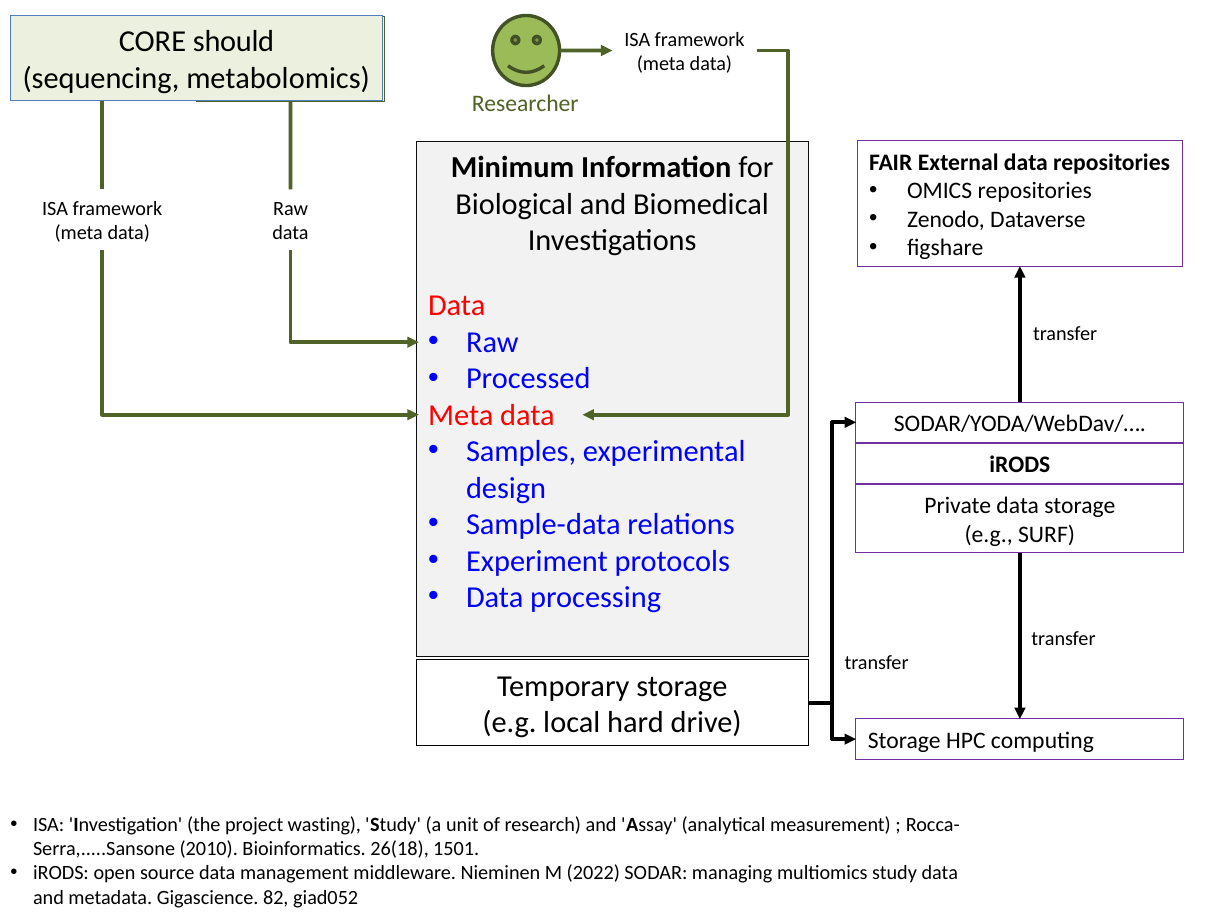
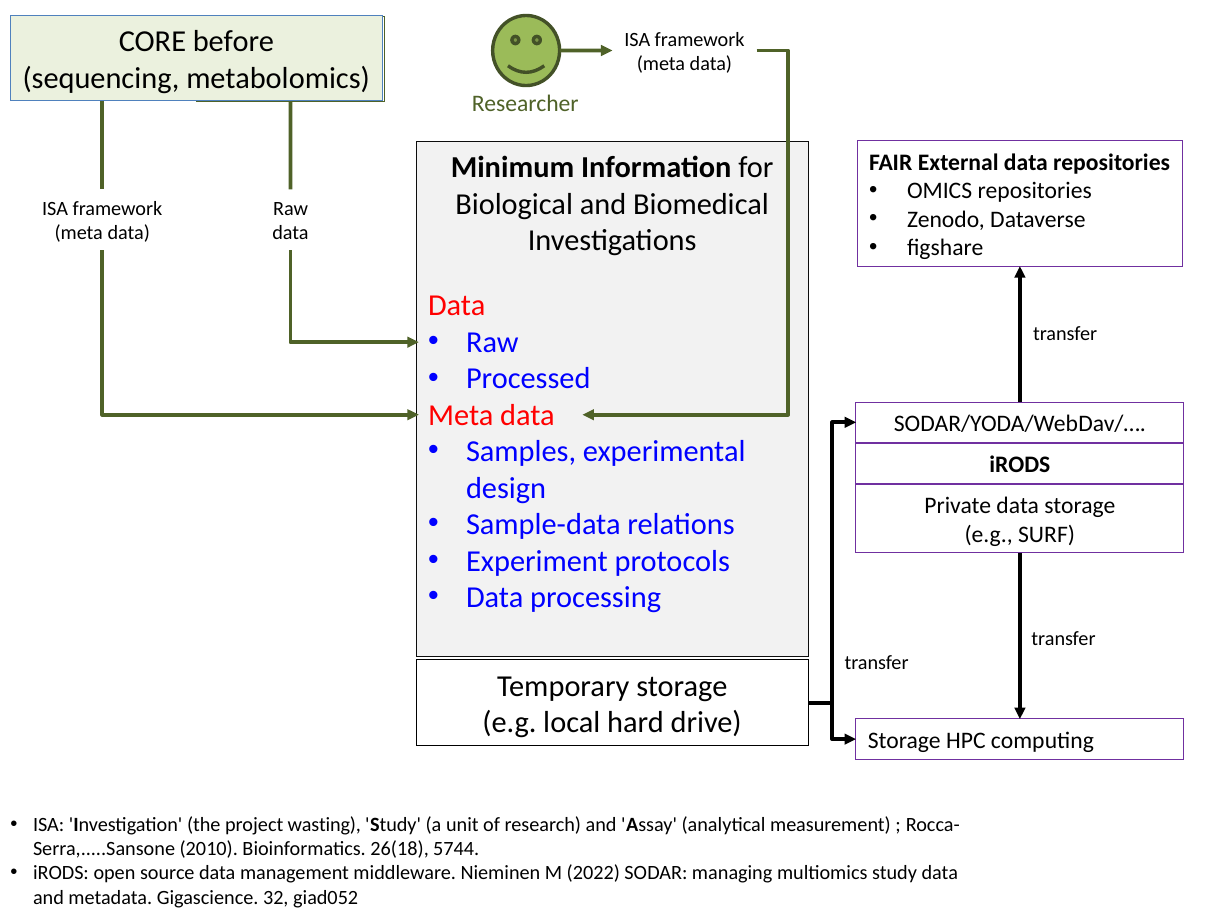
should: should -> before (233, 42)
1501: 1501 -> 5744 (456, 848)
82: 82 -> 32 (276, 897)
